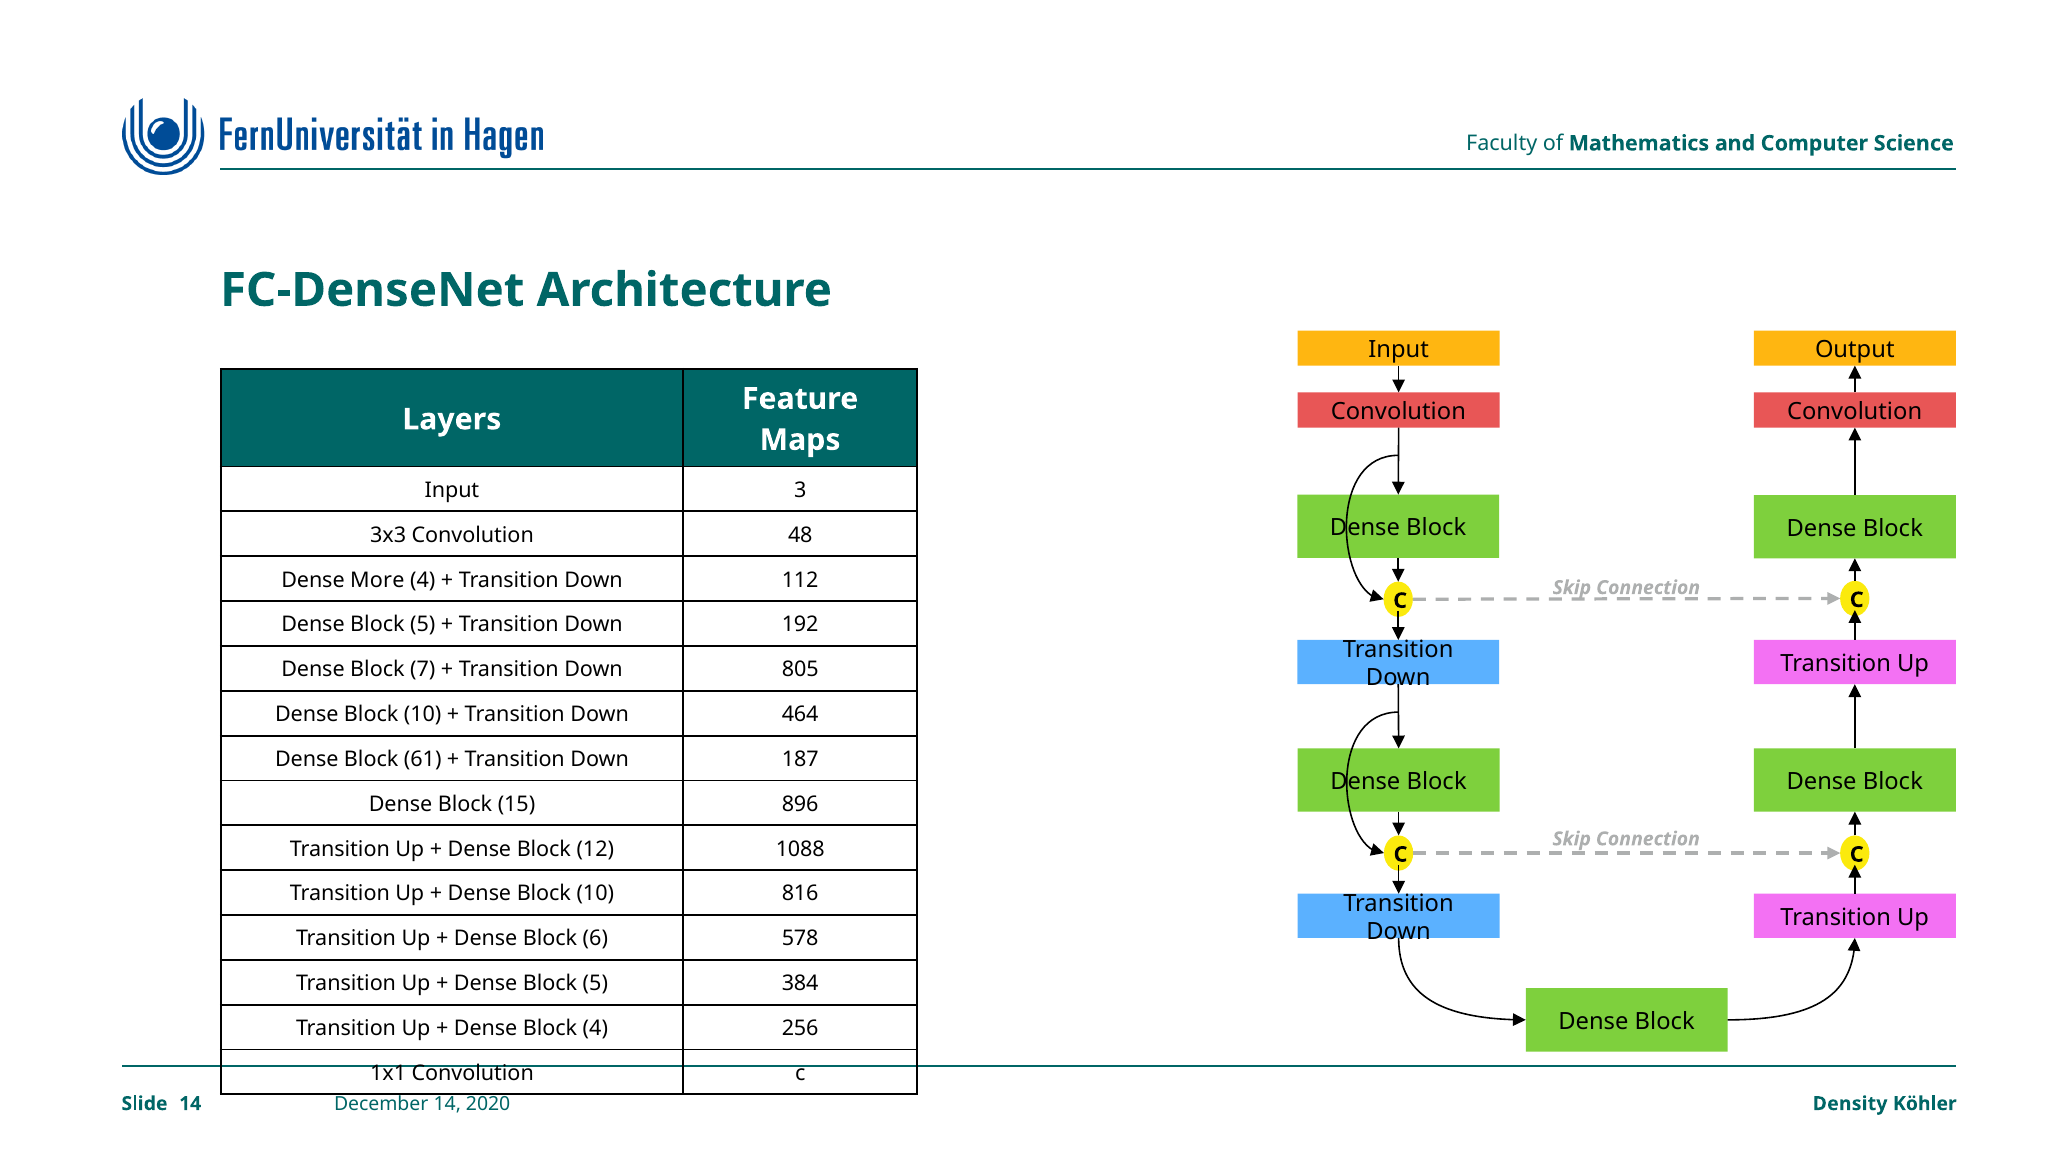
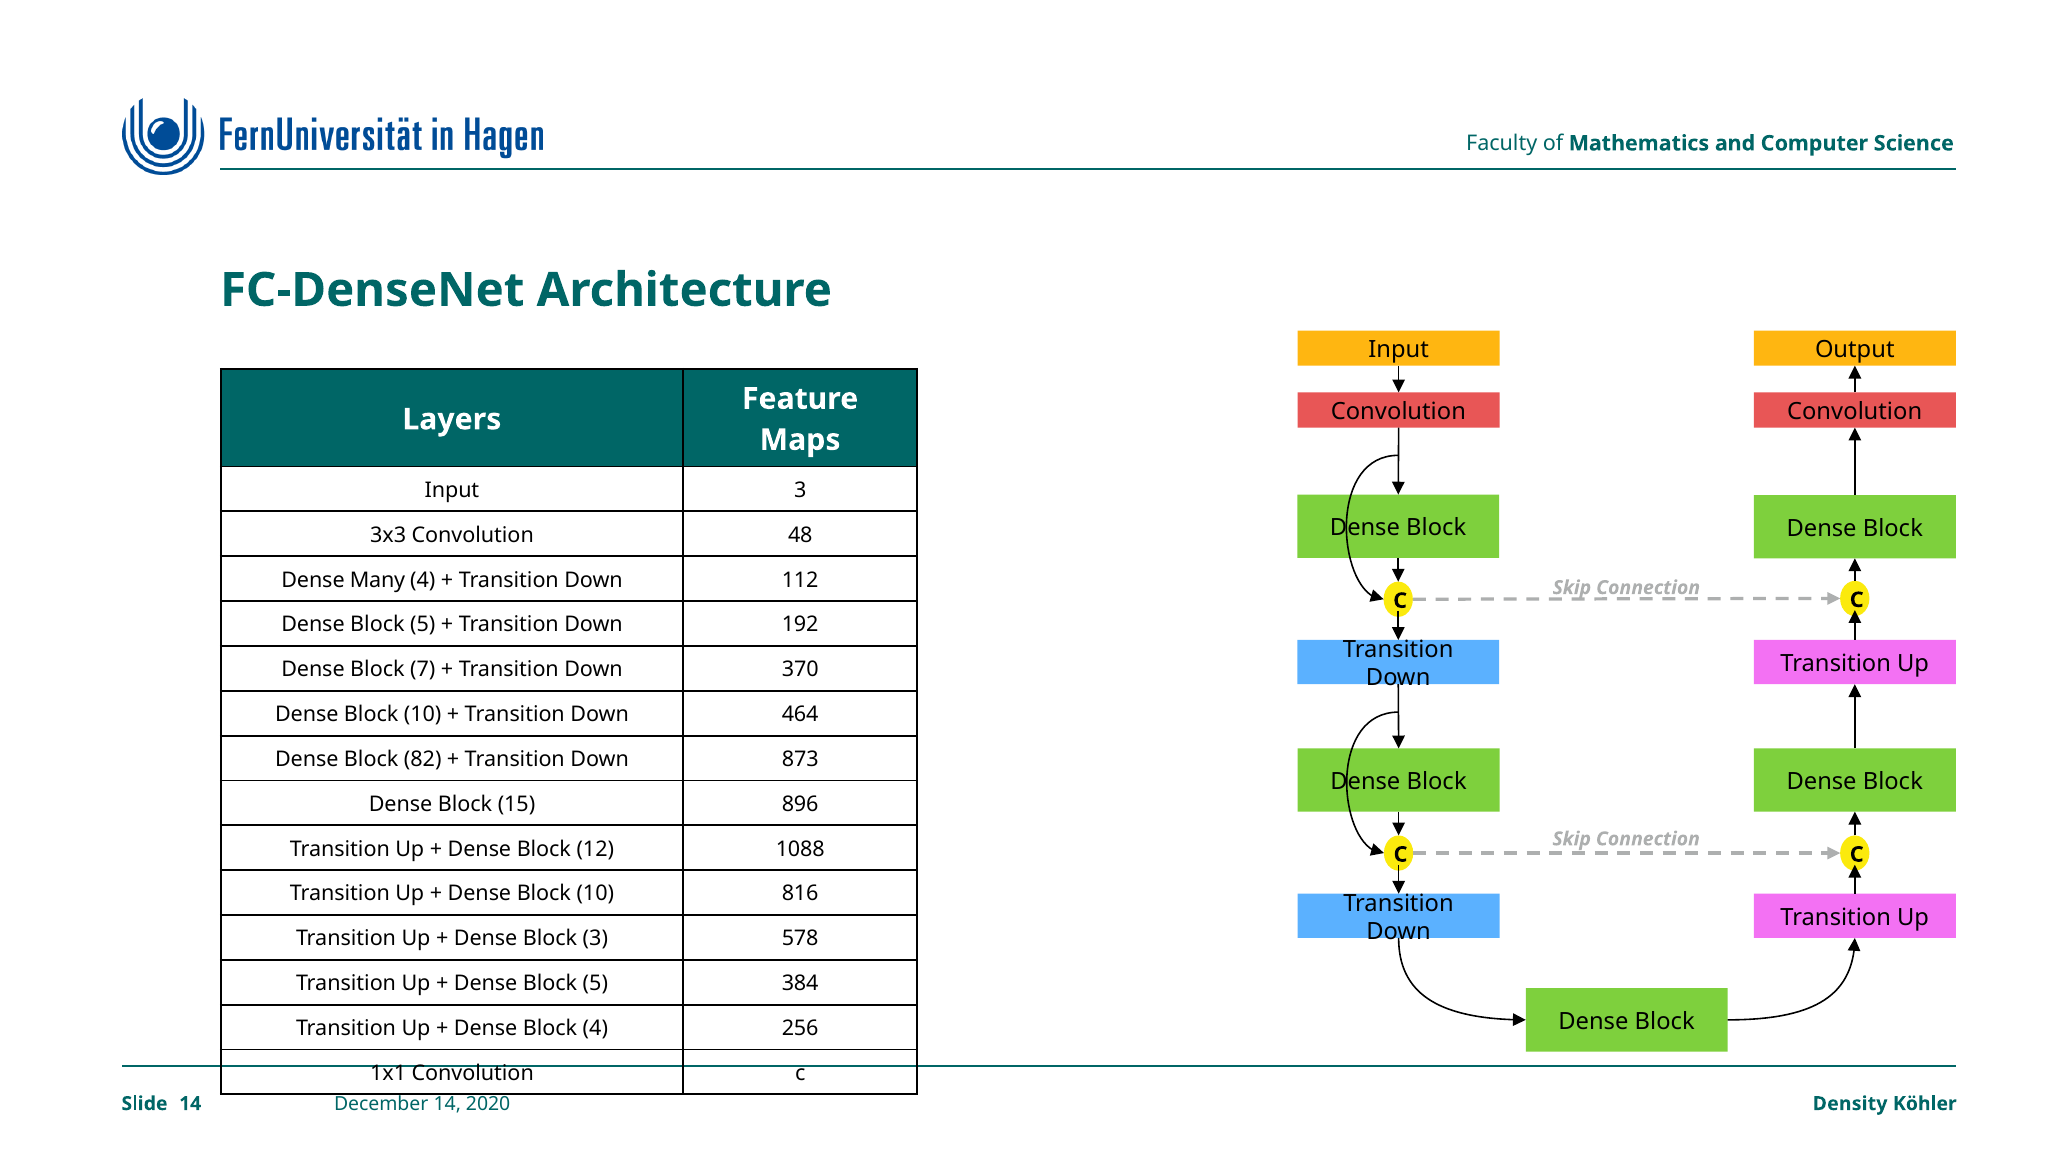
More: More -> Many (378, 580)
805: 805 -> 370 (800, 670)
61: 61 -> 82 (423, 760)
187: 187 -> 873 (800, 760)
Block 6: 6 -> 3 (595, 939)
